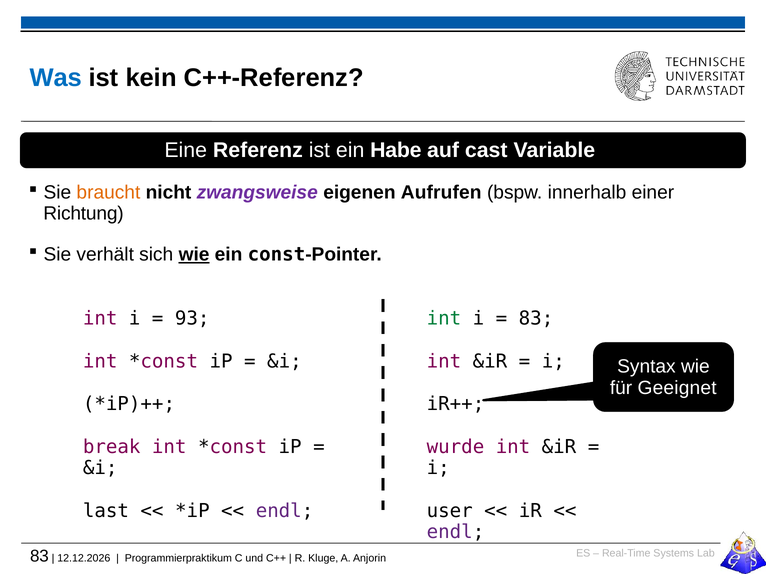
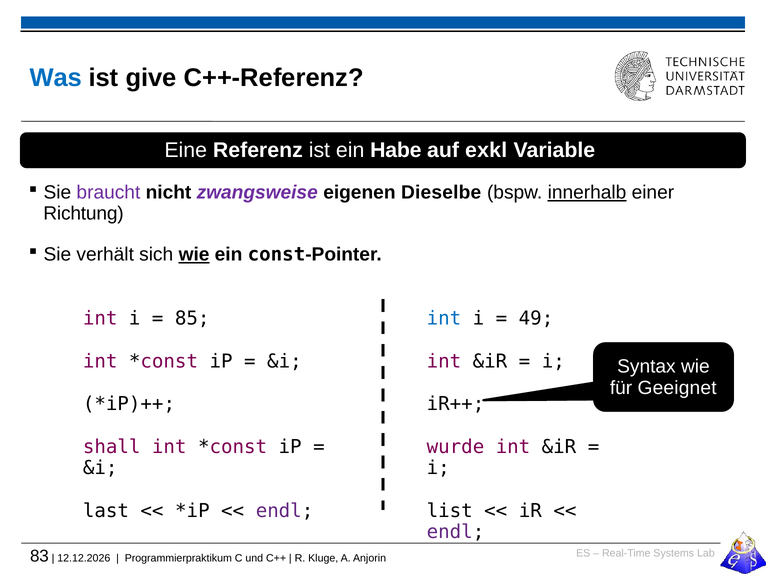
kein: kein -> give (151, 78)
cast: cast -> exkl (486, 150)
braucht colour: orange -> purple (108, 193)
Aufrufen: Aufrufen -> Dieselbe (441, 193)
innerhalb underline: none -> present (587, 193)
93: 93 -> 85 (192, 319)
int colour: green -> blue (444, 319)
83: 83 -> 49 (536, 319)
break: break -> shall (112, 447)
user: user -> list (450, 511)
